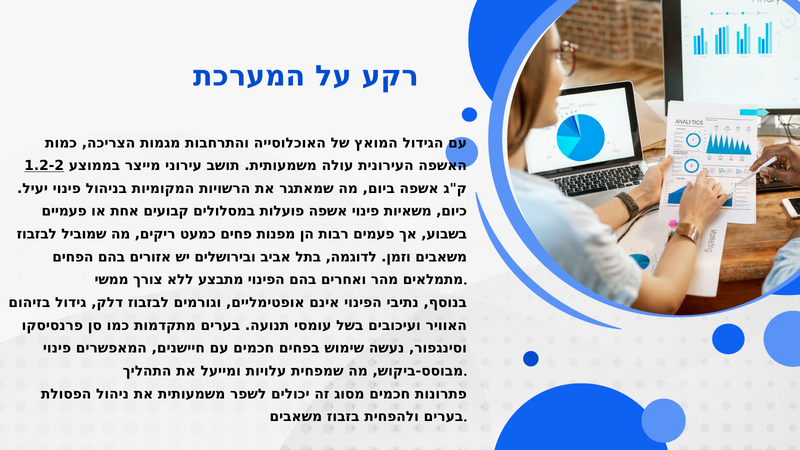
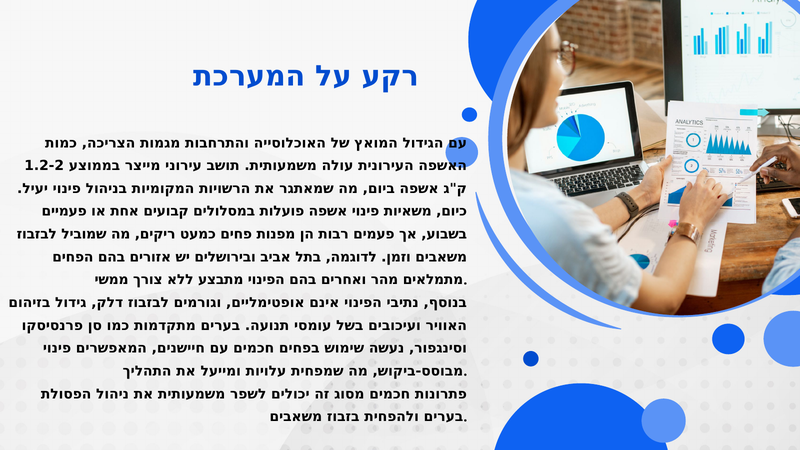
1.2-2 underline: present -> none (44, 166)
